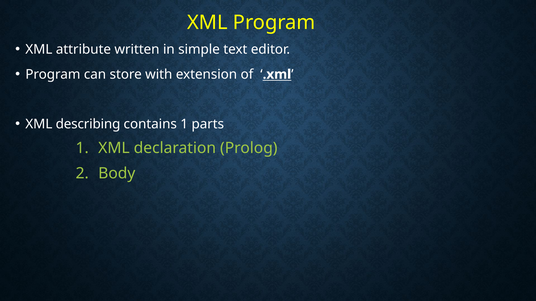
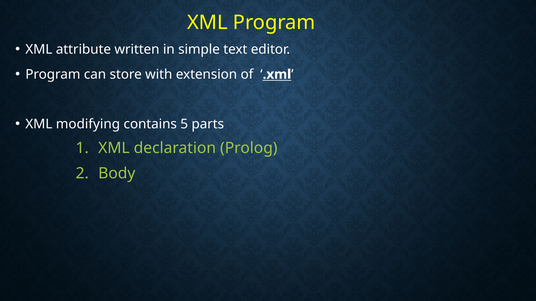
describing: describing -> modifying (88, 124)
contains 1: 1 -> 5 (184, 124)
